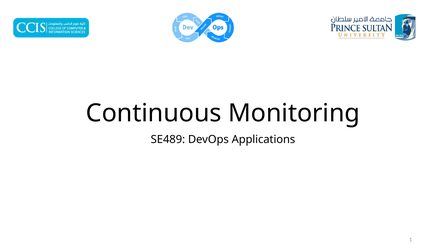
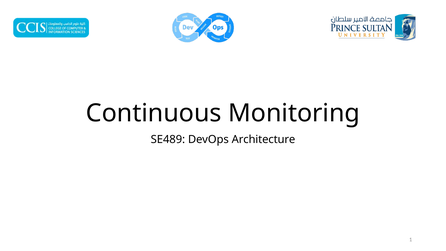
Applications: Applications -> Architecture (263, 139)
